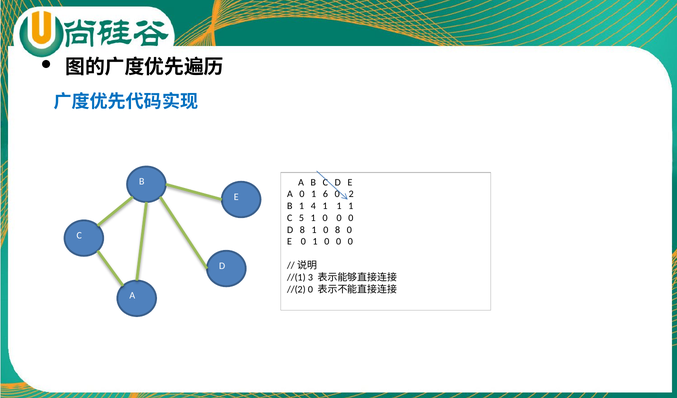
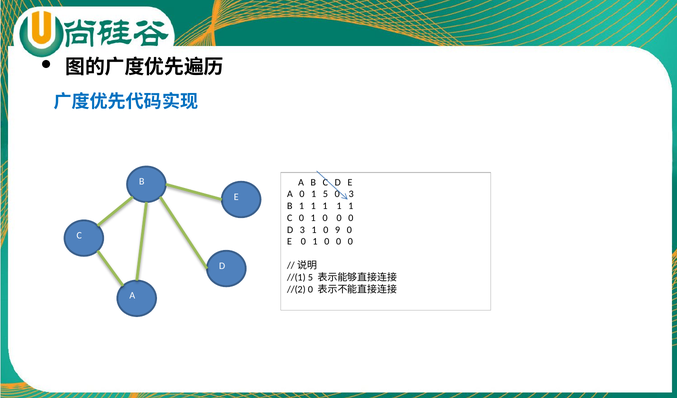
1 6: 6 -> 5 (325, 194)
0 2: 2 -> 3 (351, 194)
B 1 4: 4 -> 1 (313, 206)
C 5: 5 -> 0 (302, 218)
D 8: 8 -> 3 (302, 230)
0 8: 8 -> 9 (338, 230)
//(1 3: 3 -> 5 (310, 278)
